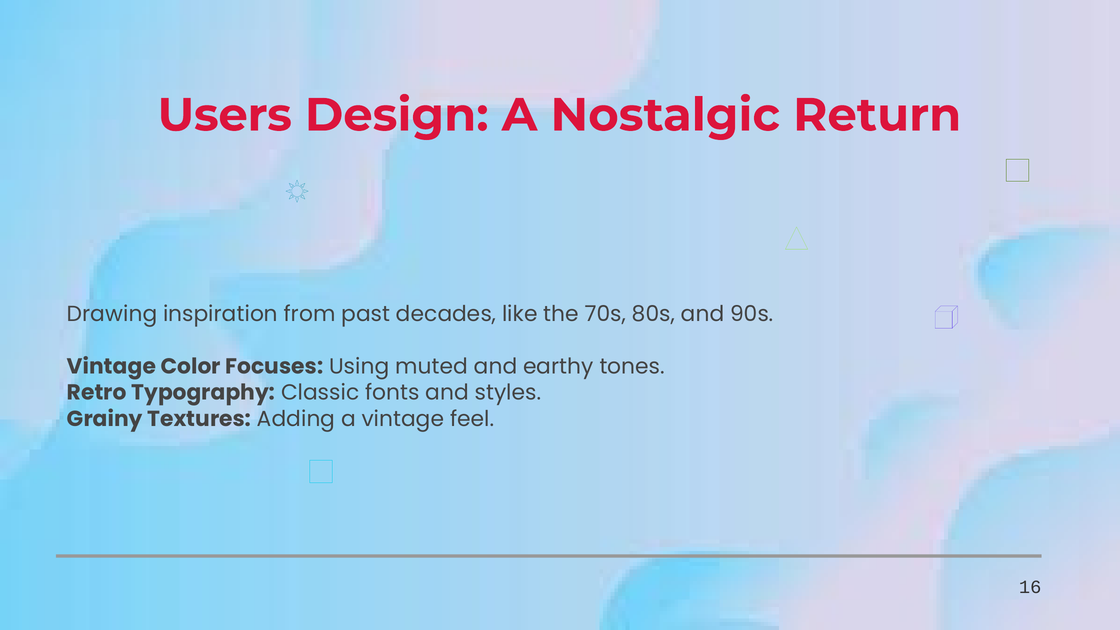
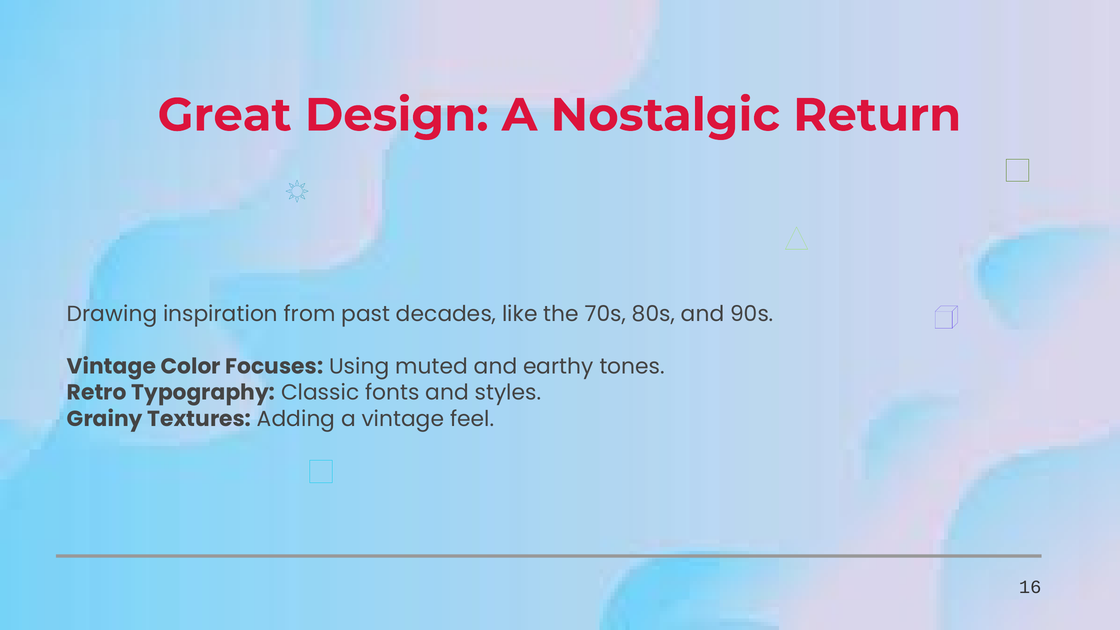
Users: Users -> Great (225, 115)
